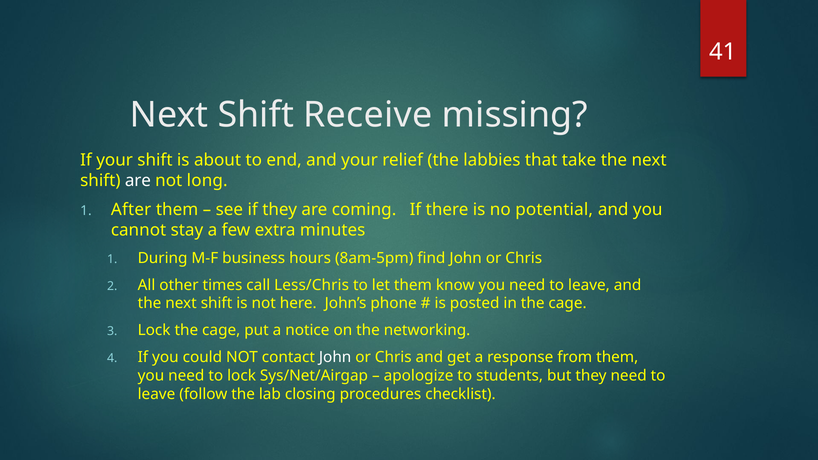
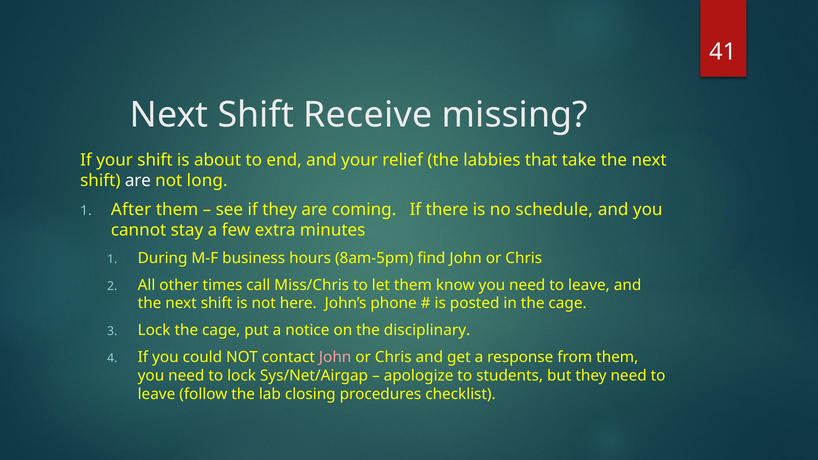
potential: potential -> schedule (554, 210)
Less/Chris: Less/Chris -> Miss/Chris (312, 285)
networking: networking -> disciplinary (427, 330)
John colour: white -> pink (335, 357)
